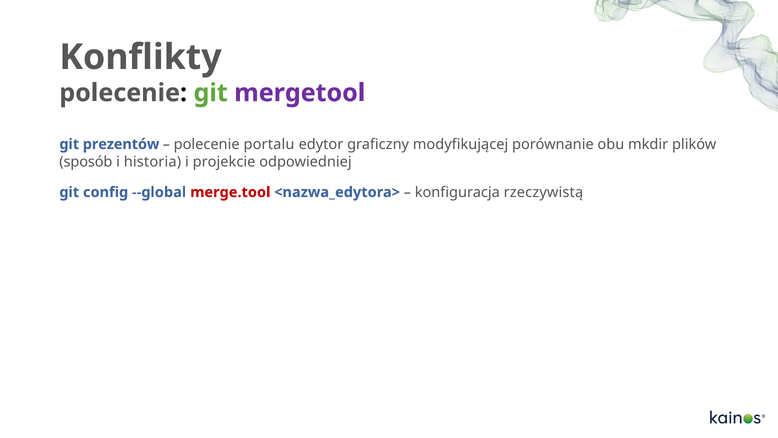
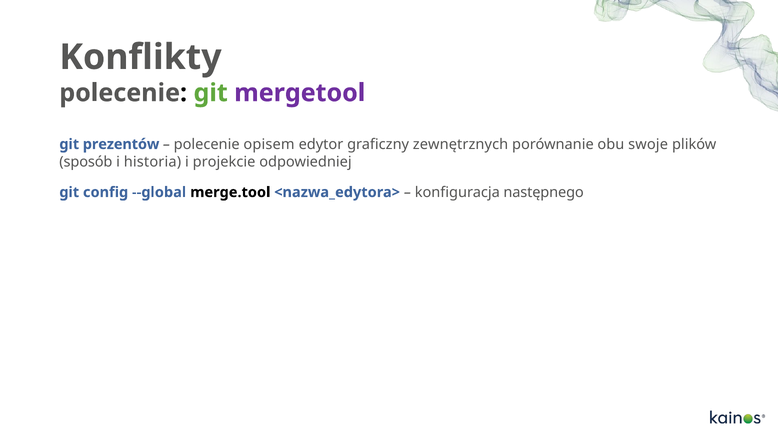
portalu: portalu -> opisem (269, 144)
modyfikującej: modyfikującej -> zewnętrznych (461, 144)
mkdir: mkdir -> swoje (648, 144)
merge.tool colour: red -> black (230, 192)
rzeczywistą: rzeczywistą -> następnego (544, 192)
